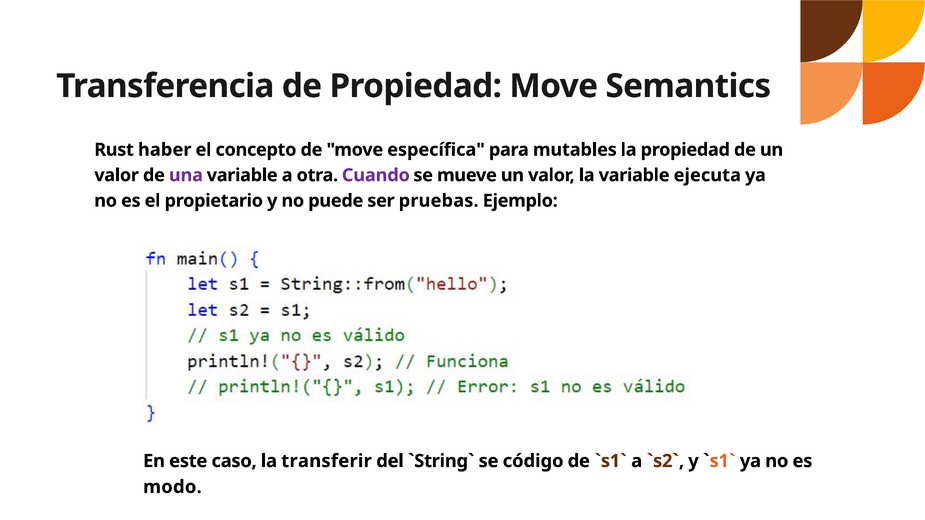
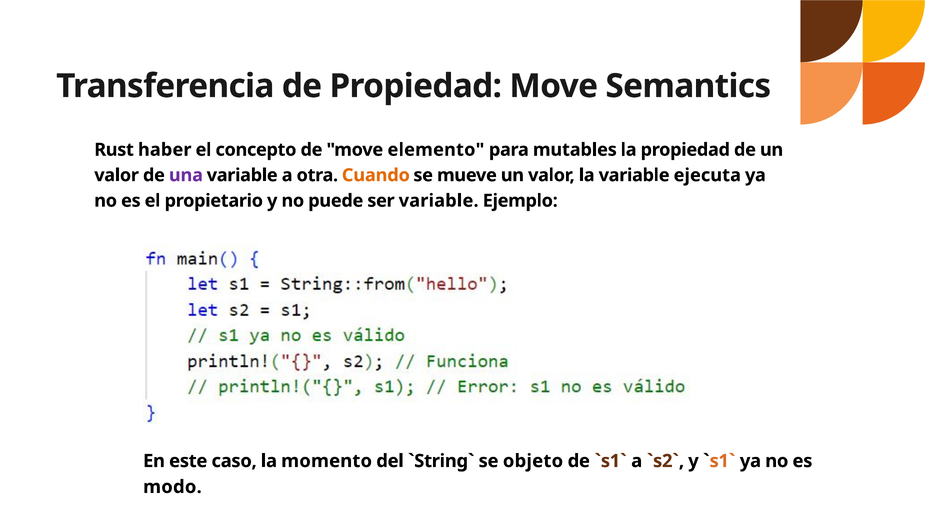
específica: específica -> elemento (436, 150)
Cuando colour: purple -> orange (376, 175)
ser pruebas: pruebas -> variable (439, 201)
transferir: transferir -> momento (327, 461)
código: código -> objeto (533, 461)
